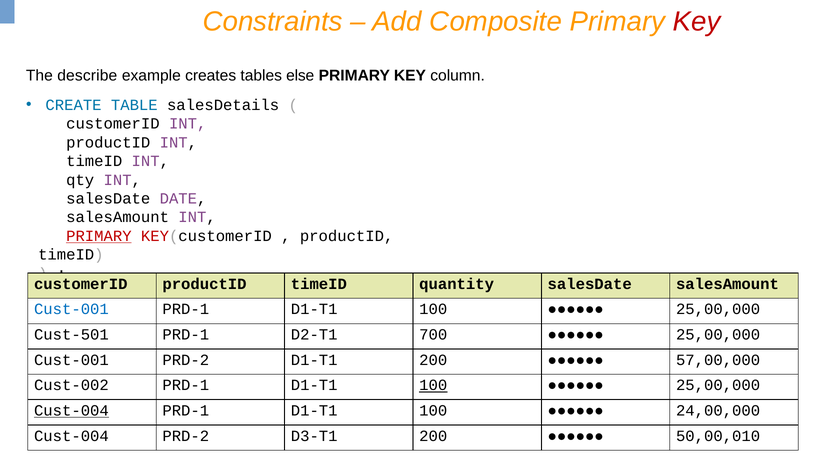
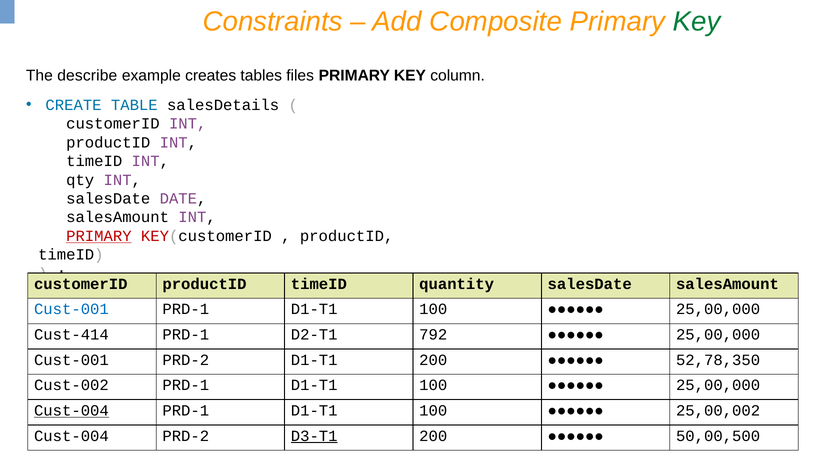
Key colour: red -> green (697, 22)
else: else -> files (300, 75)
Cust-501: Cust-501 -> Cust-414 (71, 334)
700: 700 -> 792 (433, 334)
57,00,000: 57,00,000 -> 52,78,350 (718, 360)
100 underline: present -> none (433, 385)
24,00,000: 24,00,000 -> 25,00,002 (718, 410)
D3-T1 underline: none -> present (314, 435)
50,00,010: 50,00,010 -> 50,00,500 (718, 435)
